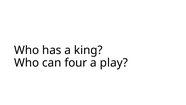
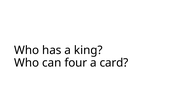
play: play -> card (114, 63)
